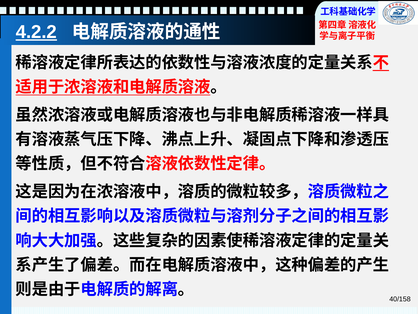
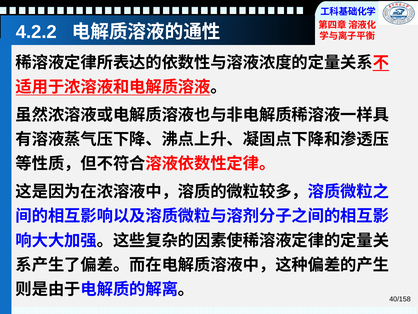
4.2.2 underline: present -> none (36, 32)
